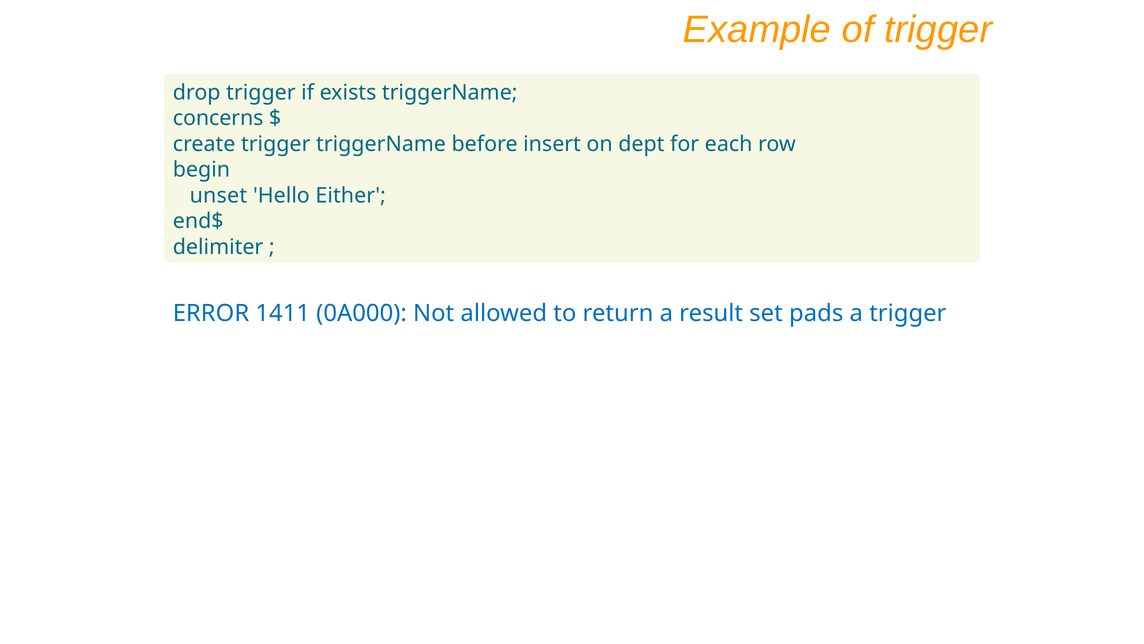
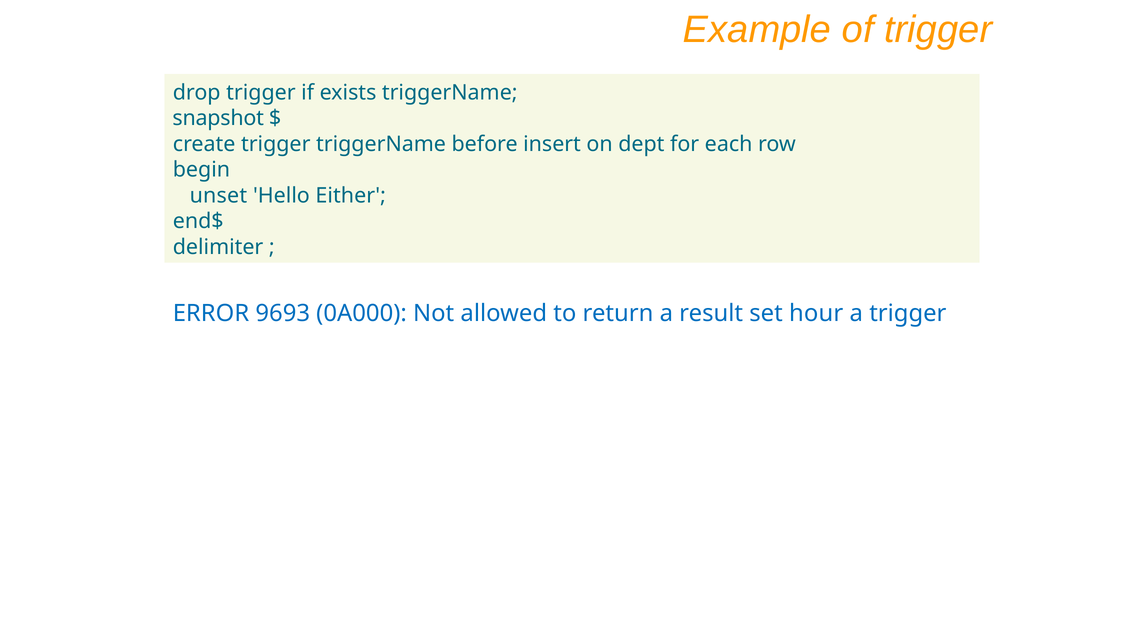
concerns: concerns -> snapshot (218, 118)
1411: 1411 -> 9693 (283, 313)
pads: pads -> hour (816, 313)
